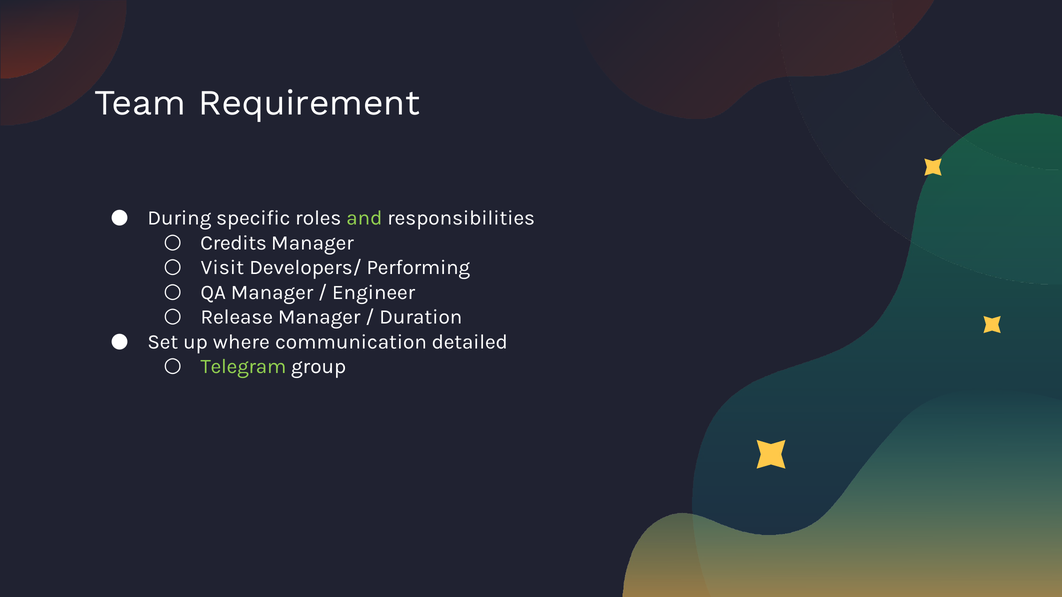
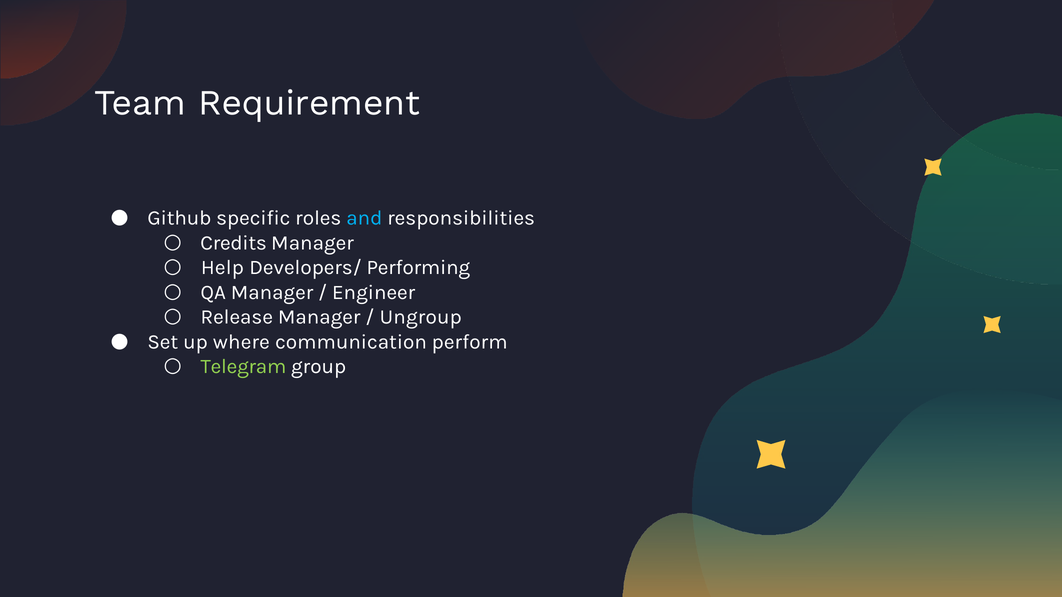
During: During -> Github (179, 218)
and colour: light green -> light blue (364, 218)
Visit: Visit -> Help (222, 268)
Duration: Duration -> Ungroup (421, 317)
detailed: detailed -> perform (470, 342)
